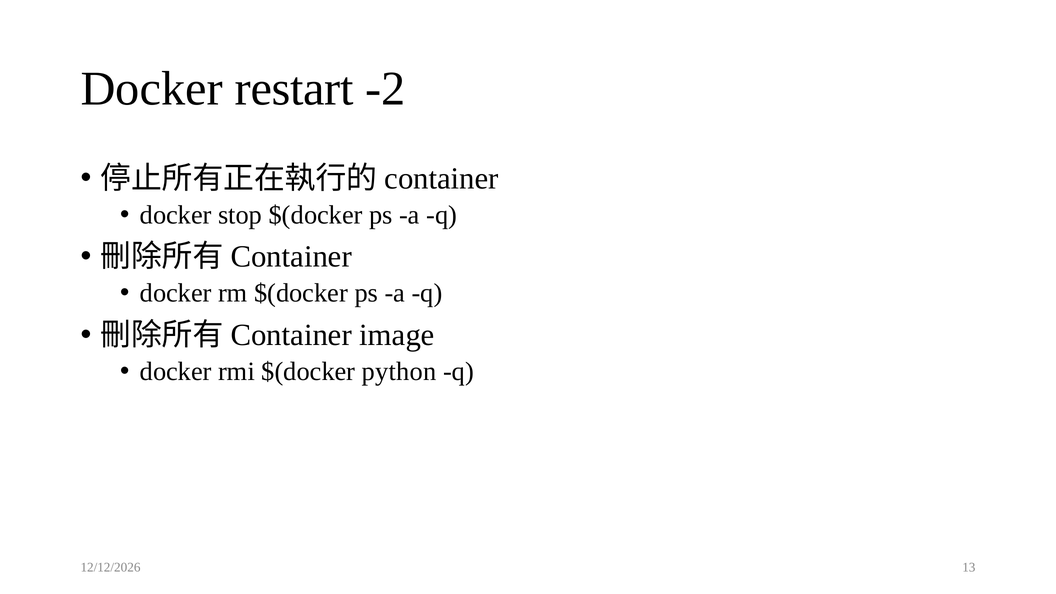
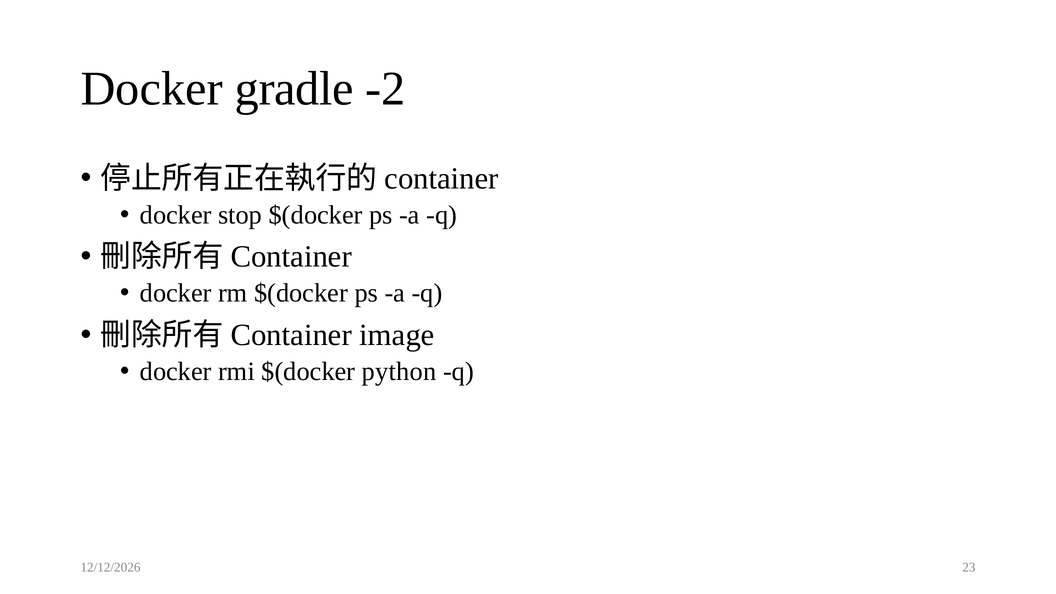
restart: restart -> gradle (294, 89)
13: 13 -> 23 (969, 567)
